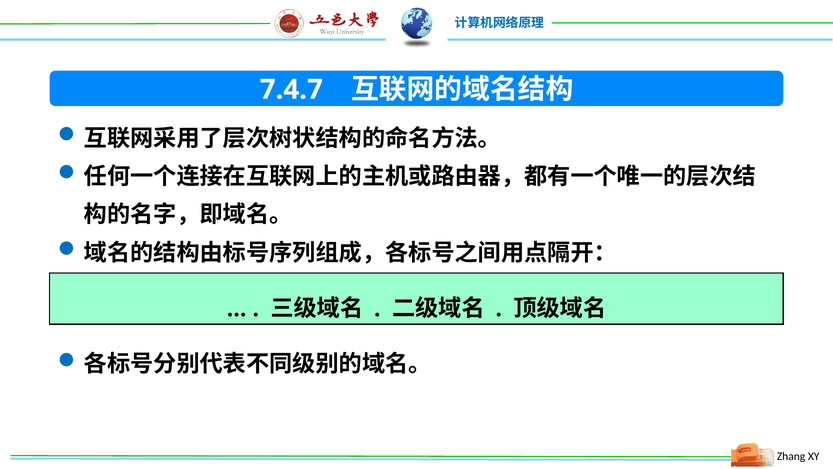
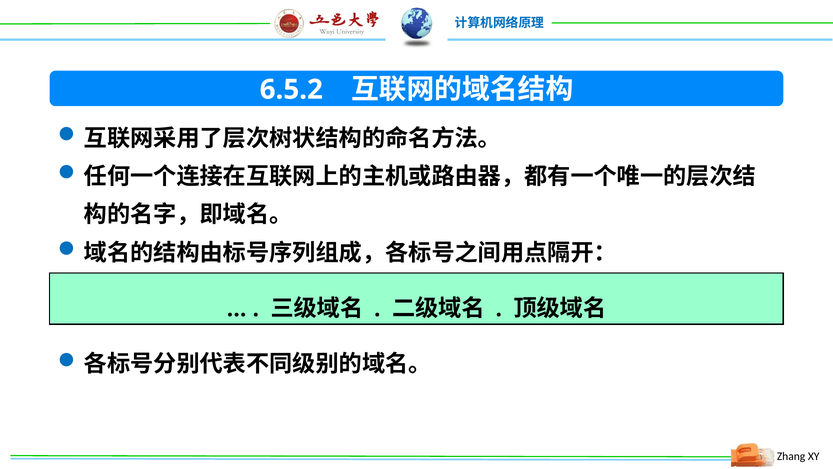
7.4.7: 7.4.7 -> 6.5.2 (291, 89)
